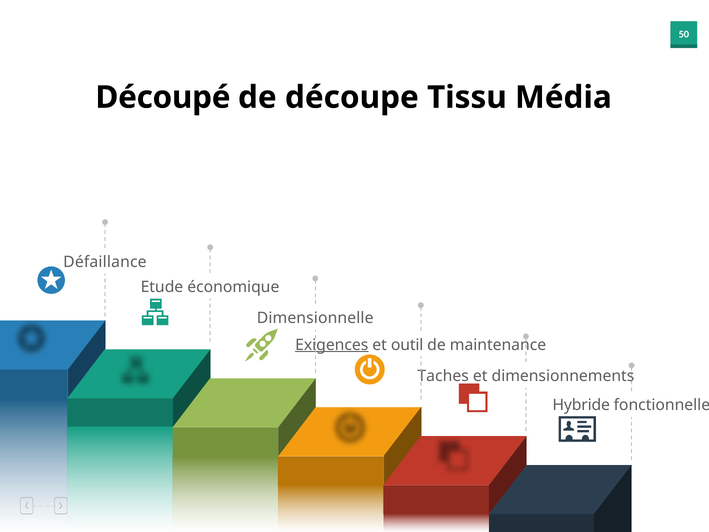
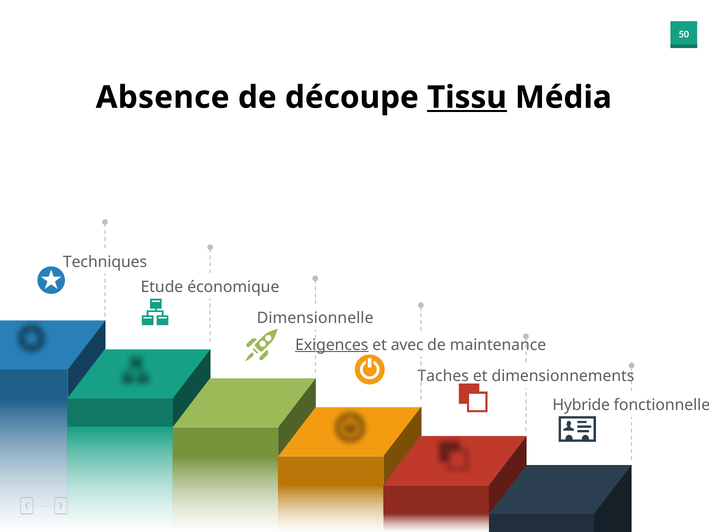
Découpé: Découpé -> Absence (163, 97)
Tissu underline: none -> present (467, 97)
Défaillance: Défaillance -> Techniques (105, 262)
outil: outil -> avec (407, 345)
